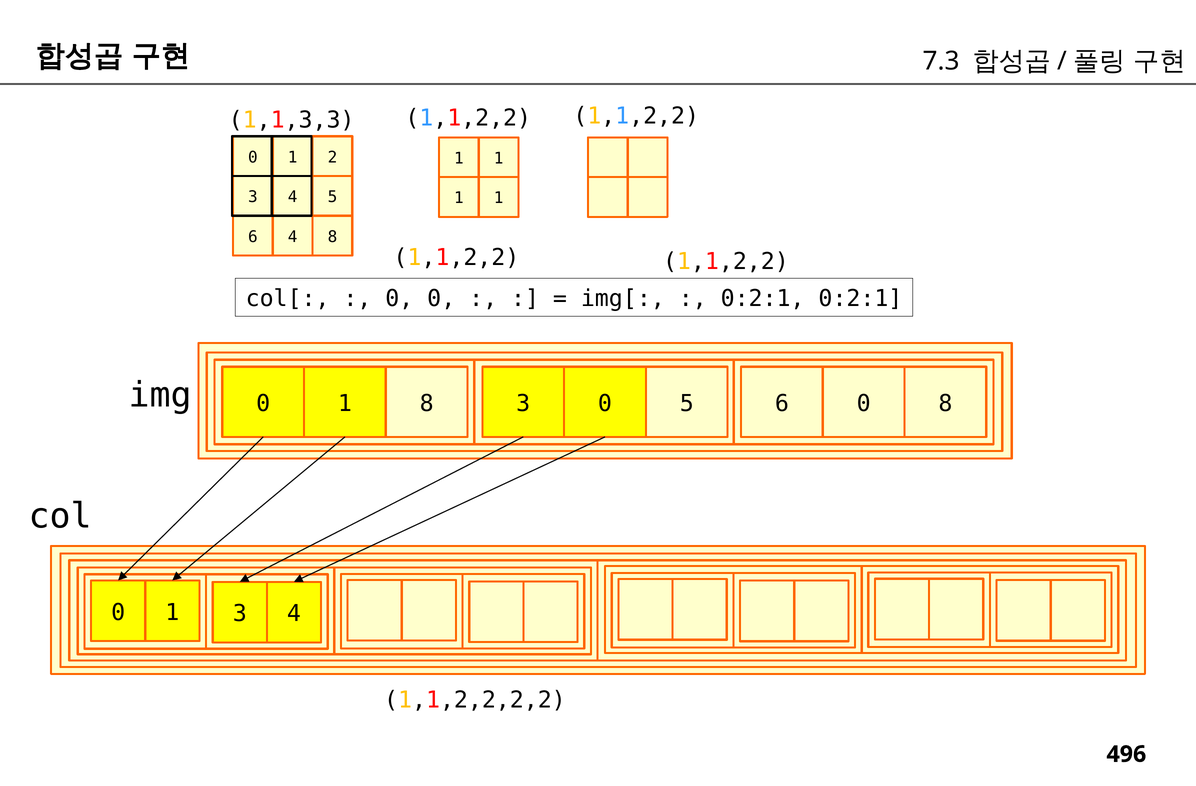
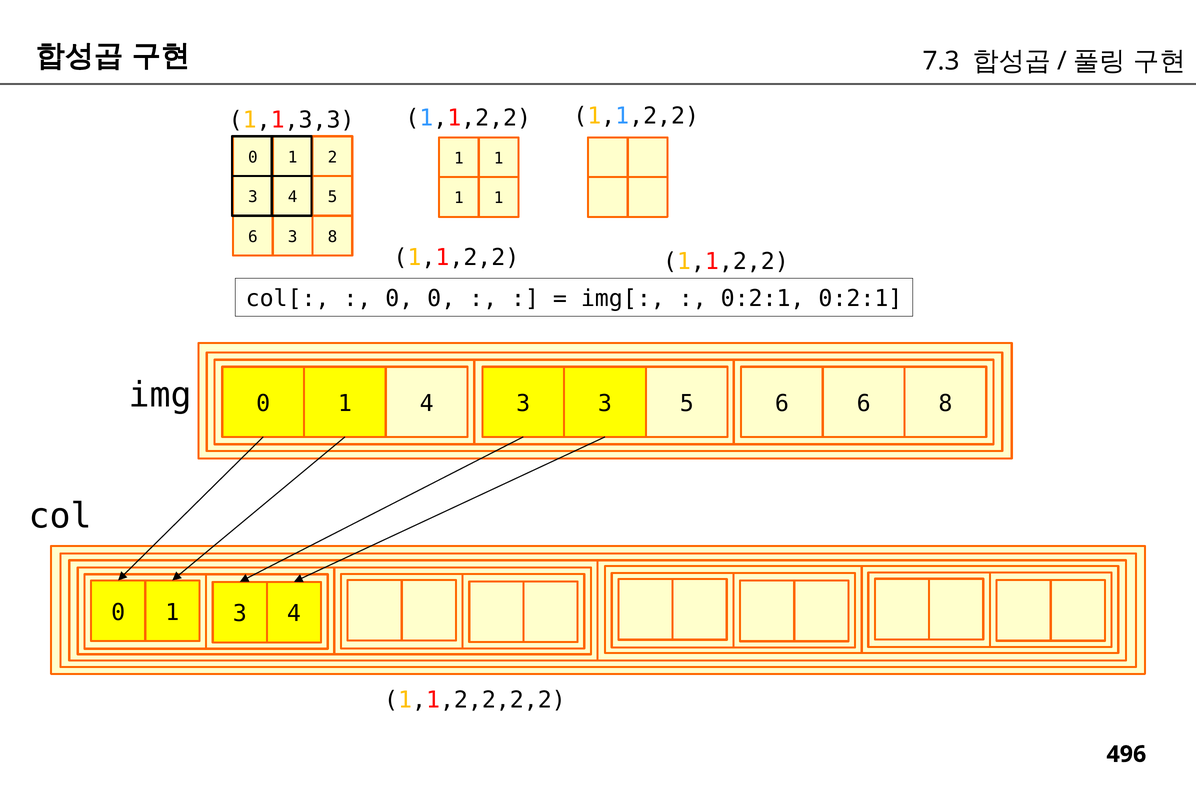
6 4: 4 -> 3 (293, 237)
1 8: 8 -> 4 (427, 403)
3 0: 0 -> 3 (605, 403)
6 0: 0 -> 6 (864, 403)
